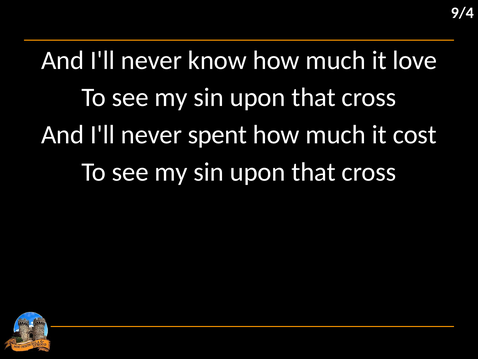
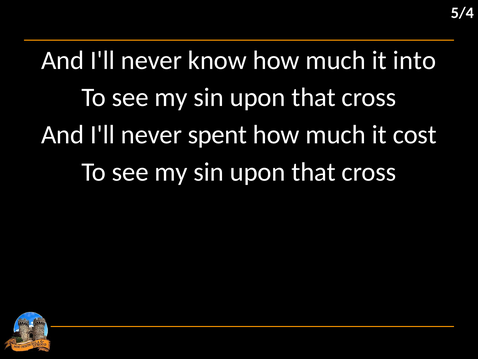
9/4: 9/4 -> 5/4 (462, 13)
love: love -> into (414, 60)
